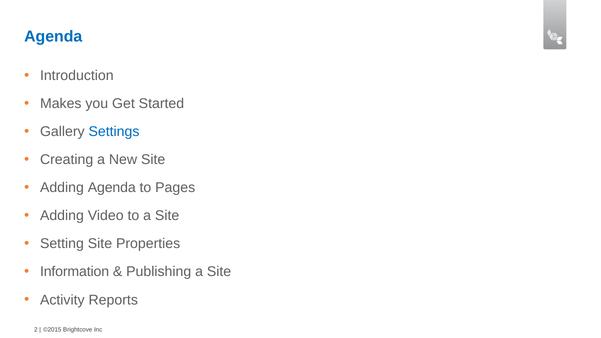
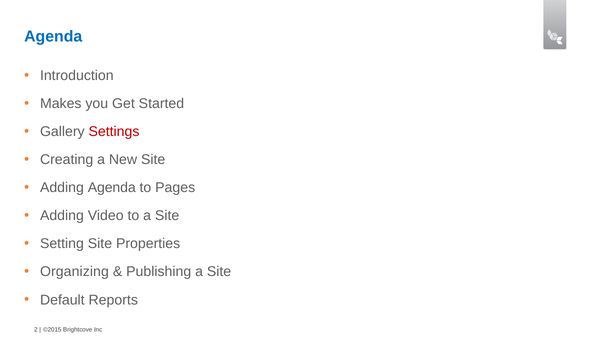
Settings colour: blue -> red (114, 132)
Information: Information -> Organizing (74, 272)
Activity: Activity -> Default (62, 300)
